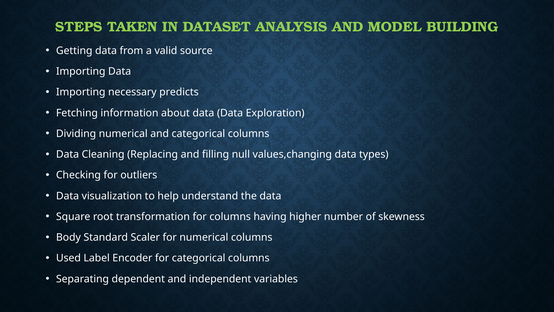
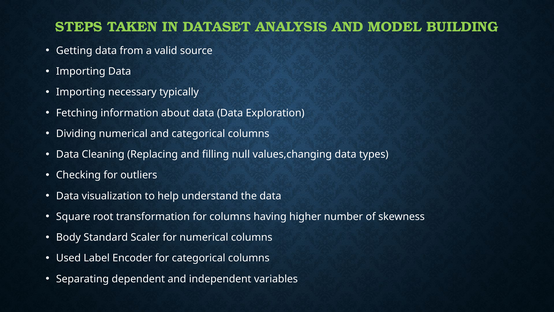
predicts: predicts -> typically (179, 92)
